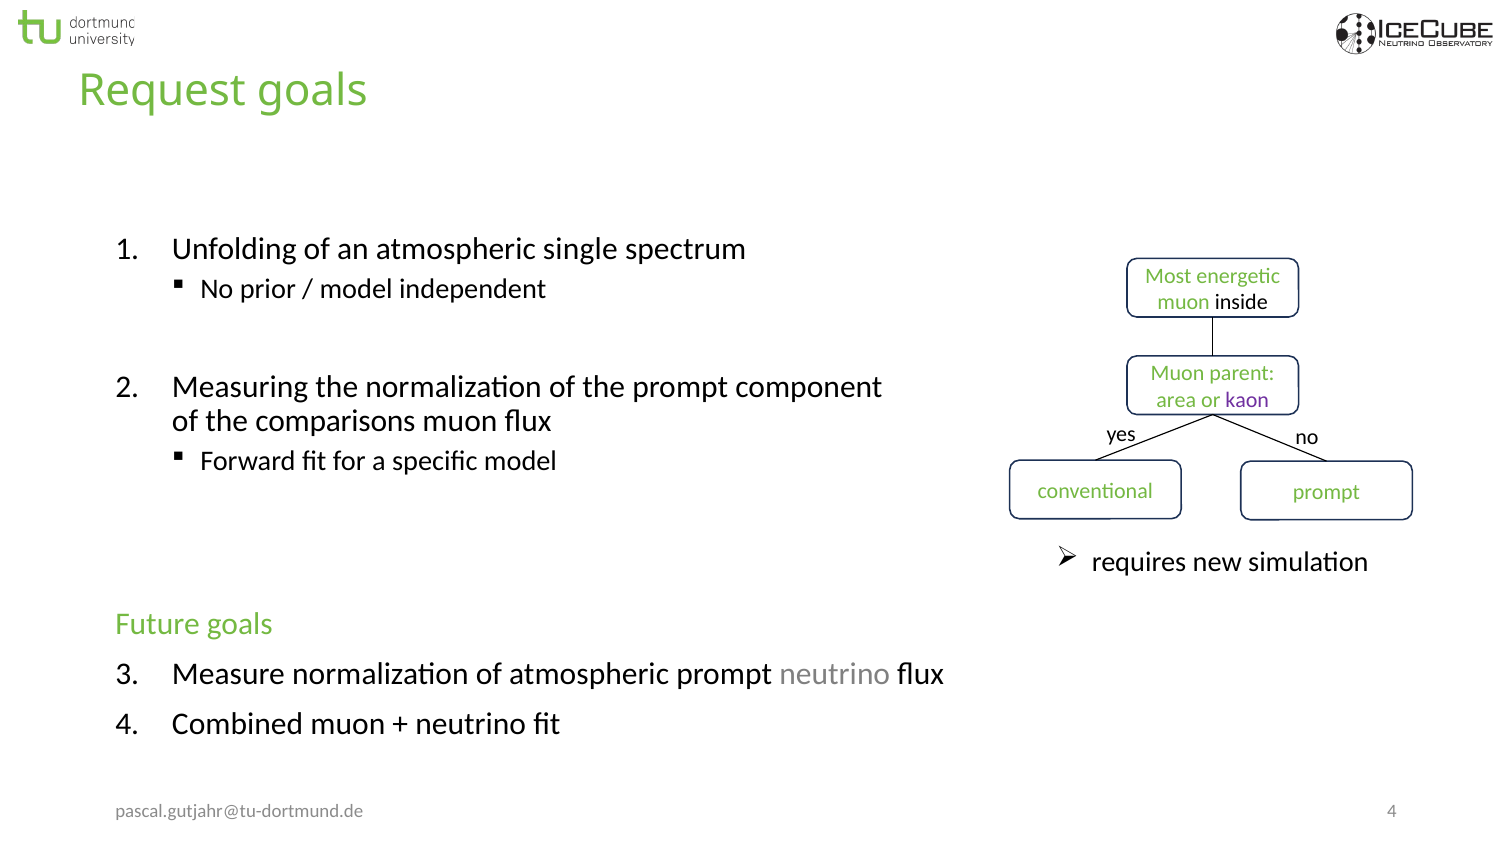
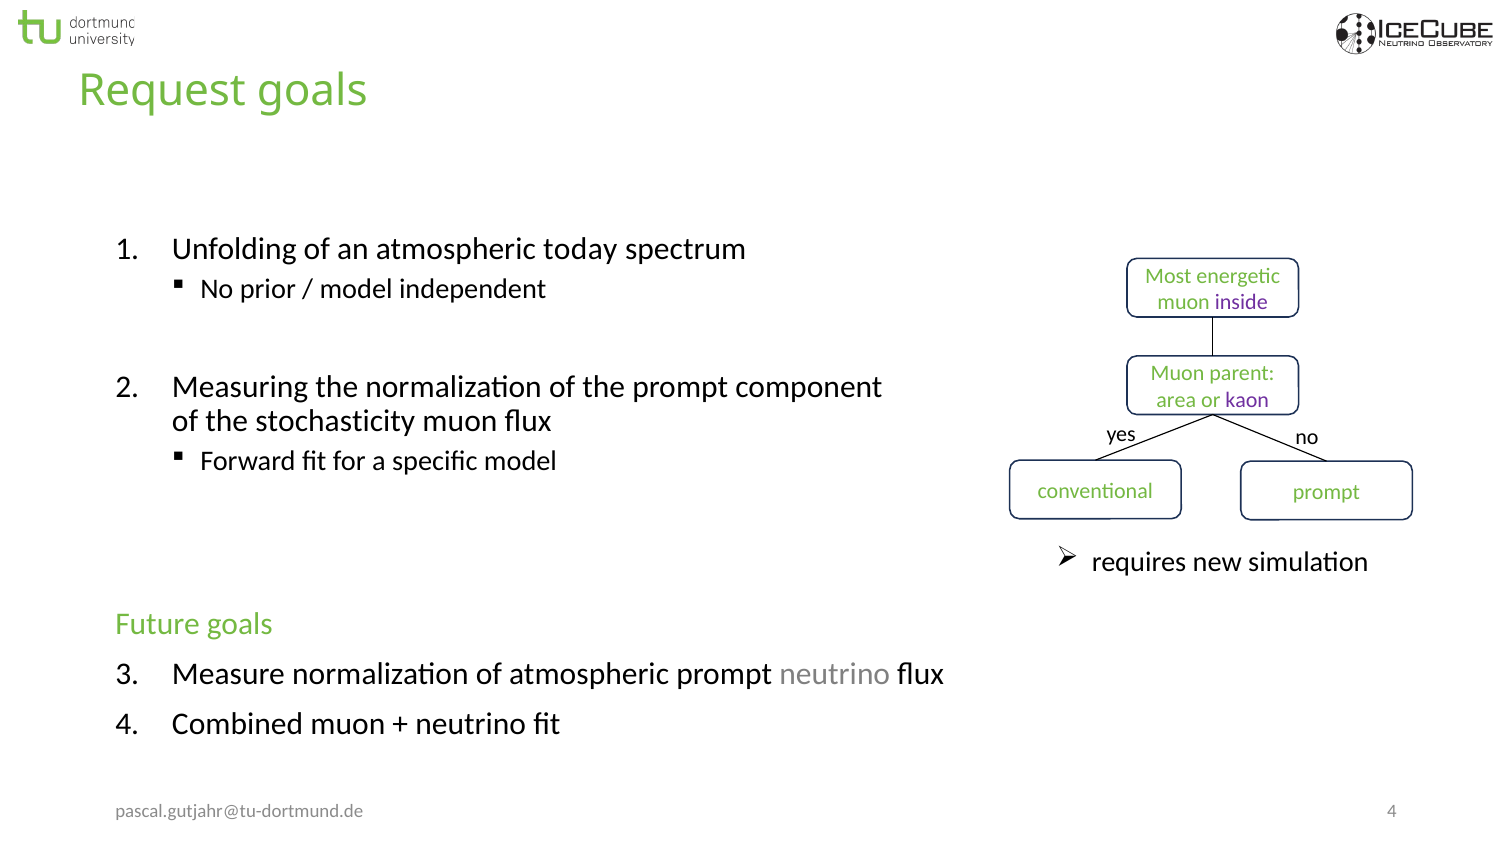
single: single -> today (580, 249)
inside colour: black -> purple (1241, 303)
comparisons: comparisons -> stochasticity (335, 421)
